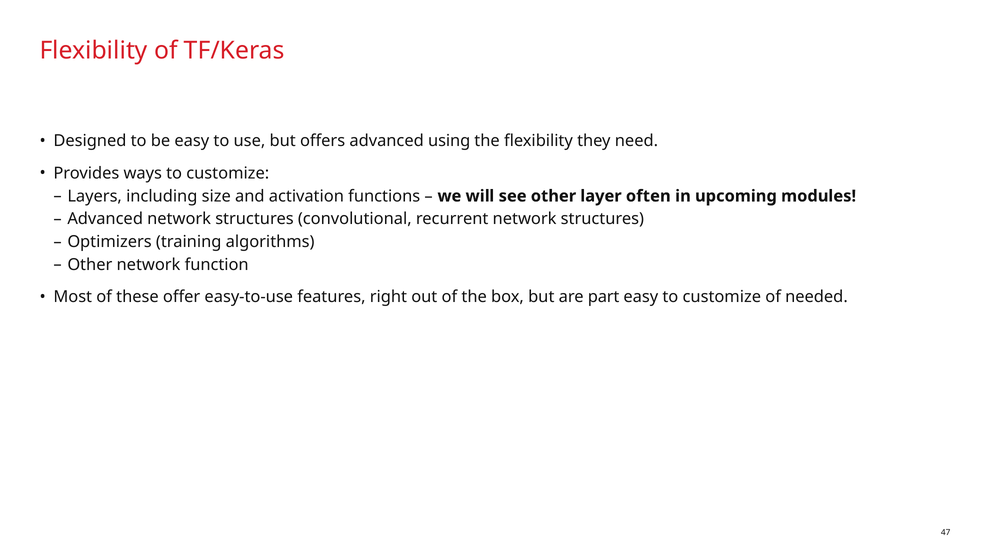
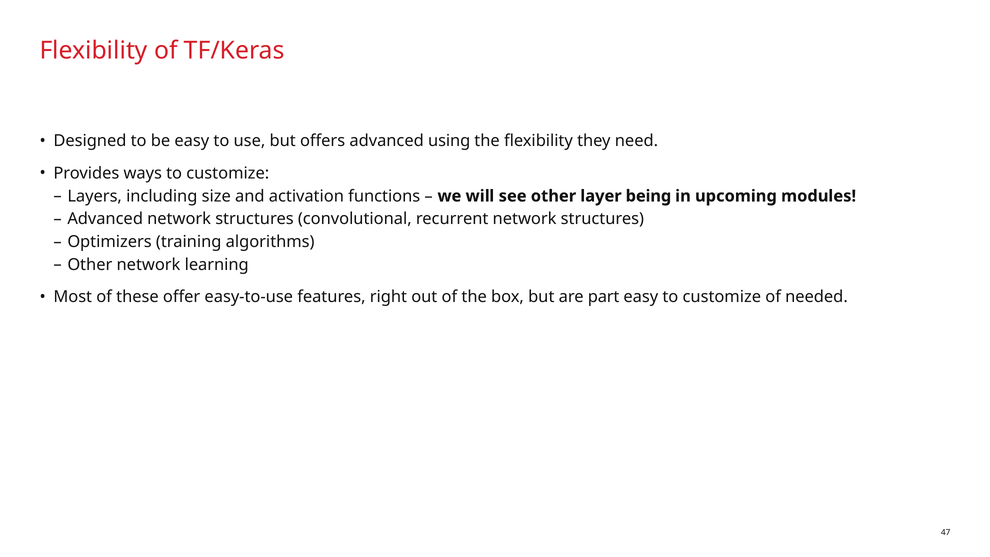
often: often -> being (648, 196)
function: function -> learning (217, 265)
